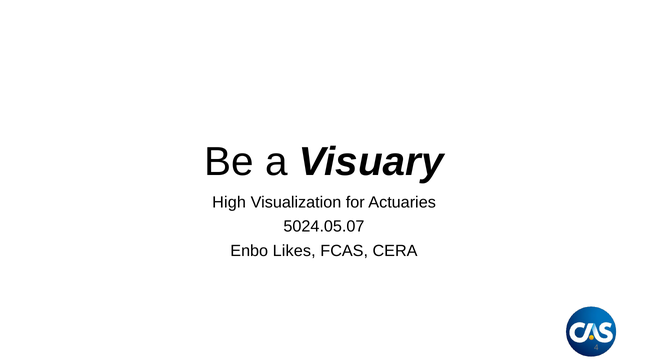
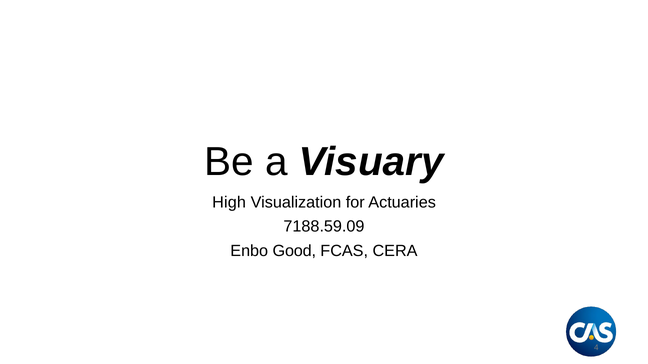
5024.05.07: 5024.05.07 -> 7188.59.09 (324, 227)
Likes: Likes -> Good (294, 251)
